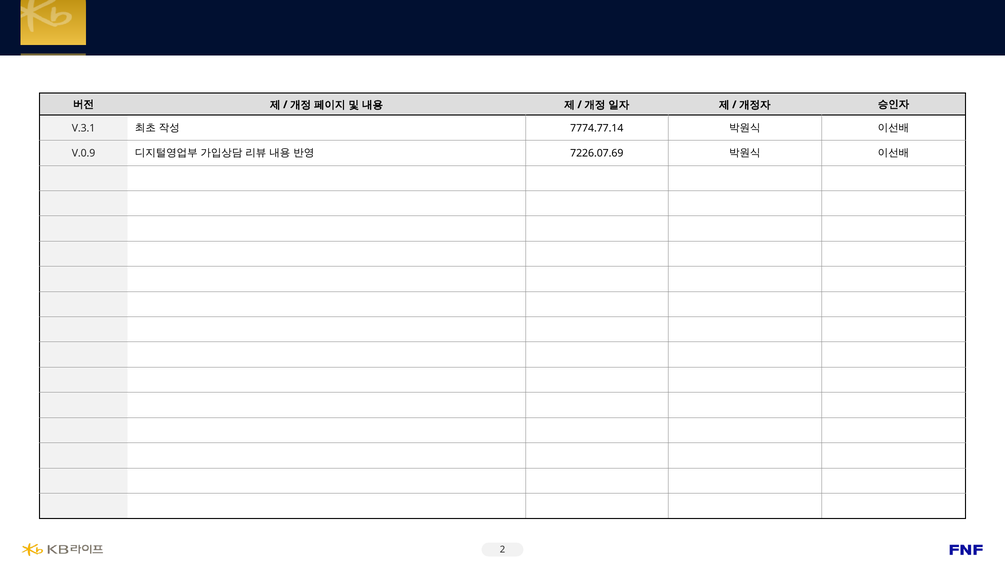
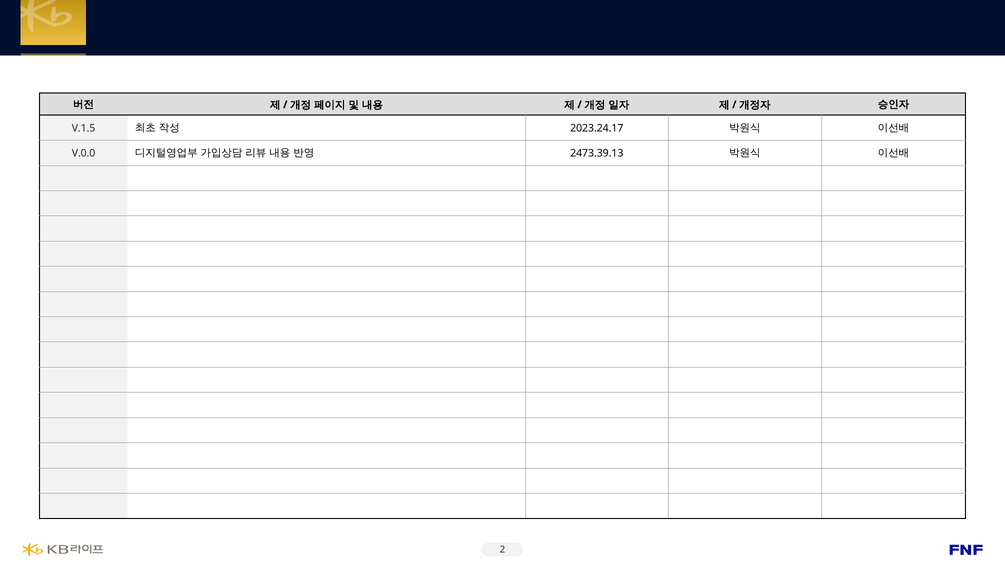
V.3.1: V.3.1 -> V.1.5 (84, 128)
7774.77.14: 7774.77.14 -> 2023.24.17 (597, 128)
V.0.9: V.0.9 -> V.0.0 (84, 154)
7226.07.69: 7226.07.69 -> 2473.39.13 (597, 154)
